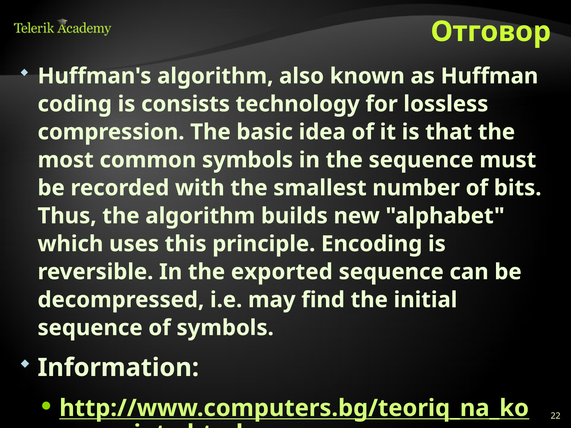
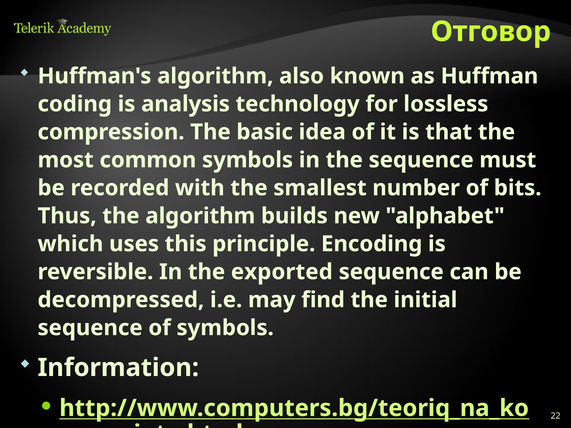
consists: consists -> analysis (186, 104)
